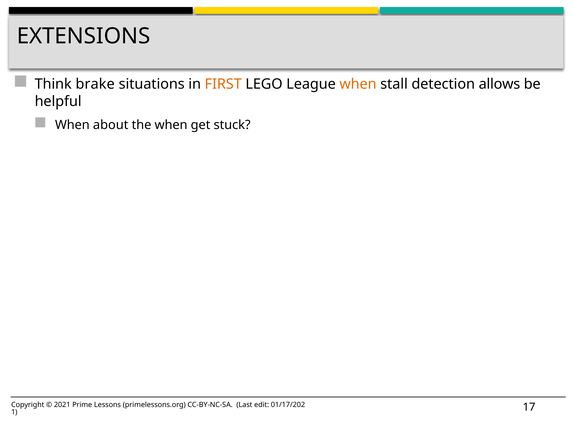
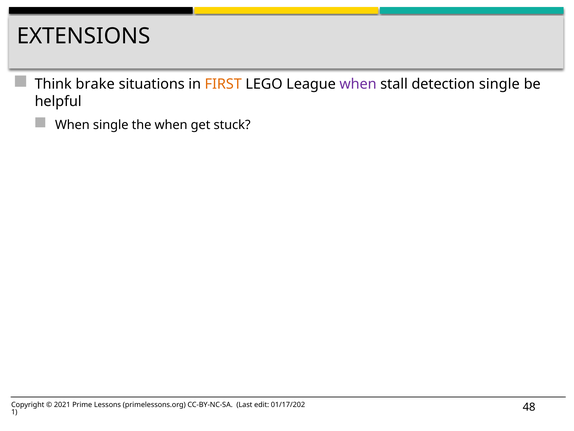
when colour: orange -> purple (358, 84)
detection allows: allows -> single (499, 84)
When about: about -> single (111, 125)
17: 17 -> 48 (529, 407)
